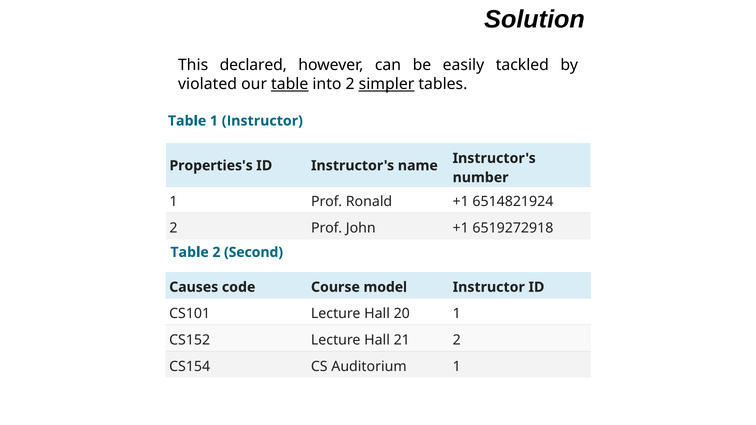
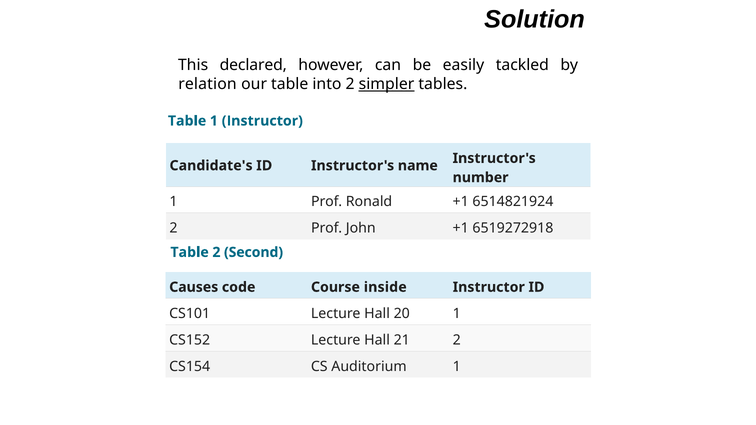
violated: violated -> relation (207, 84)
table underline: present -> none (290, 84)
Properties's: Properties's -> Candidate's (211, 166)
model: model -> inside (385, 287)
